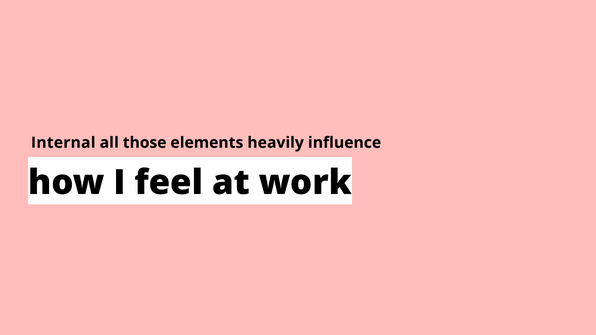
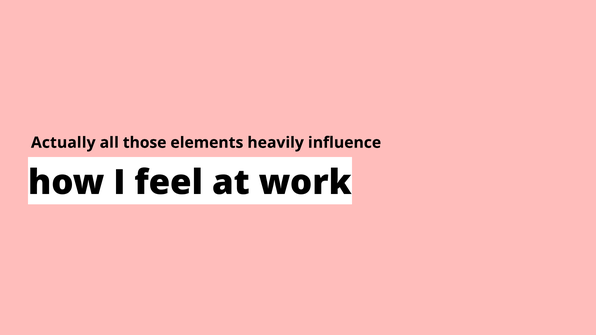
Internal: Internal -> Actually (63, 143)
